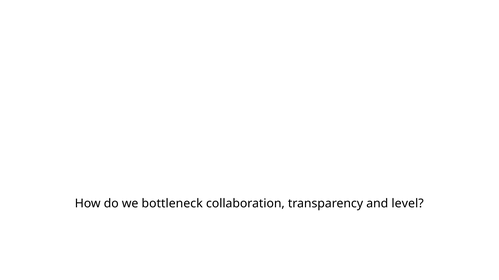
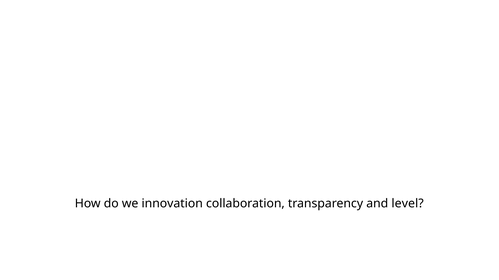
bottleneck: bottleneck -> innovation (172, 204)
